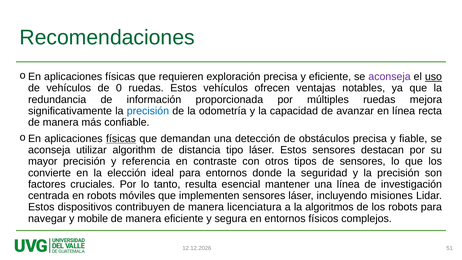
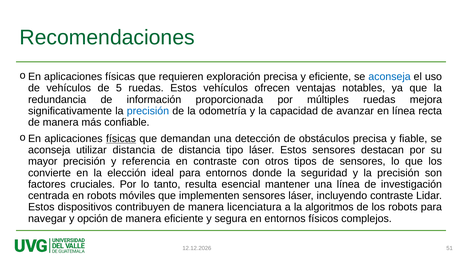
aconseja colour: purple -> blue (390, 77)
uso underline: present -> none (433, 77)
0: 0 -> 5 (119, 88)
utilizar algorithm: algorithm -> distancia (134, 150)
incluyendo misiones: misiones -> contraste (392, 196)
mobile: mobile -> opción (93, 218)
